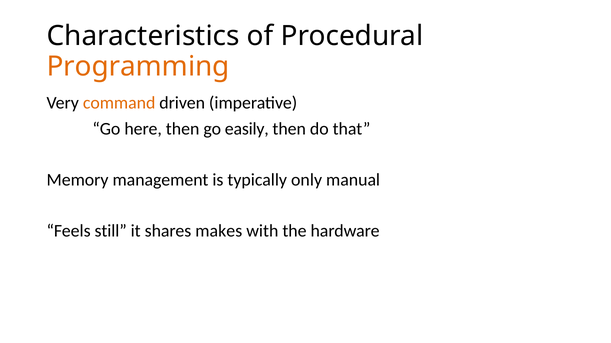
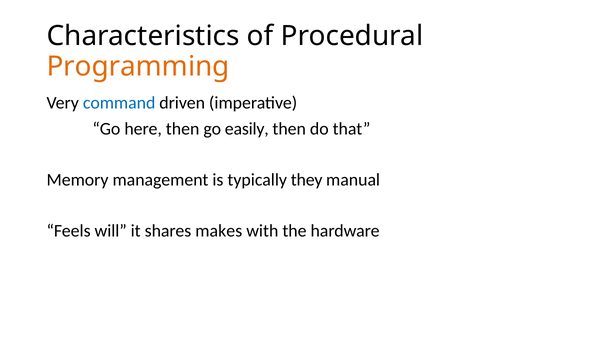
command colour: orange -> blue (119, 103)
only: only -> they (307, 180)
still: still -> will (111, 231)
